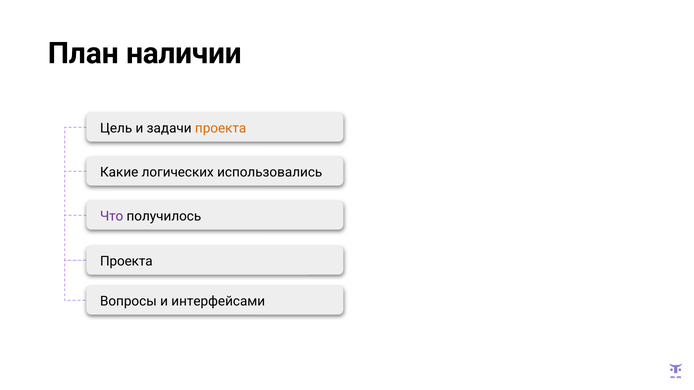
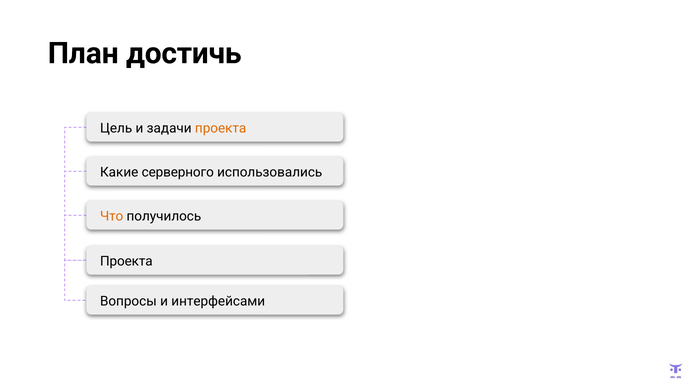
наличии: наличии -> достичь (184, 53)
логических: логических -> серверного (178, 172)
Что colour: purple -> orange (112, 216)
